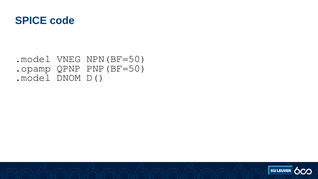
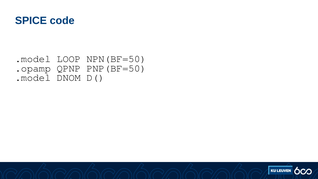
VNEG: VNEG -> LOOP (69, 59)
